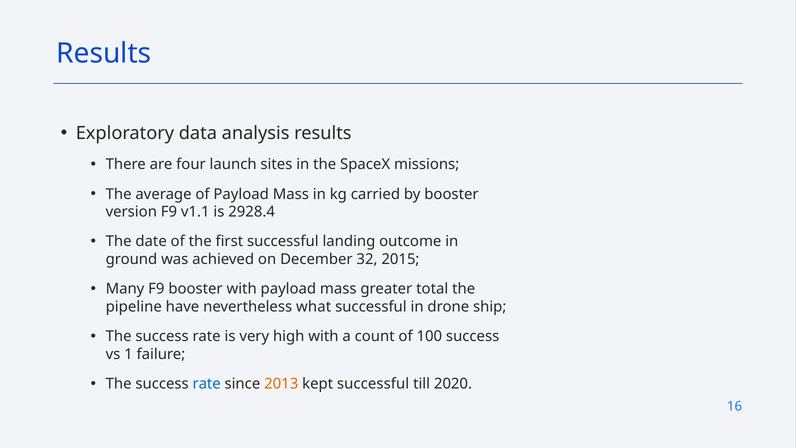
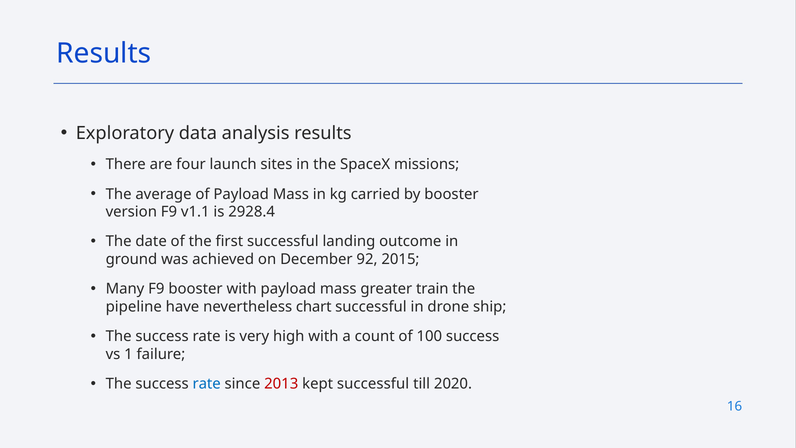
32: 32 -> 92 (367, 259)
total: total -> train (432, 289)
what: what -> chart (314, 307)
2013 colour: orange -> red (281, 384)
